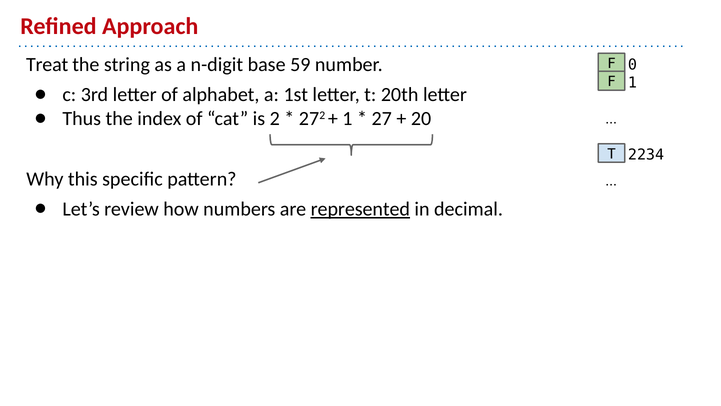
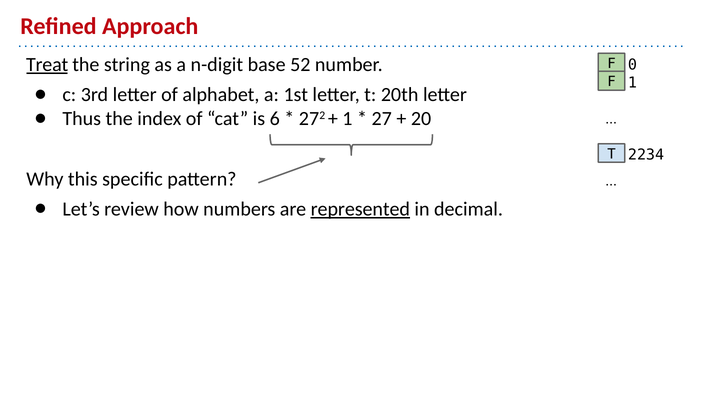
Treat underline: none -> present (47, 65)
59: 59 -> 52 (300, 65)
2: 2 -> 6 (275, 119)
